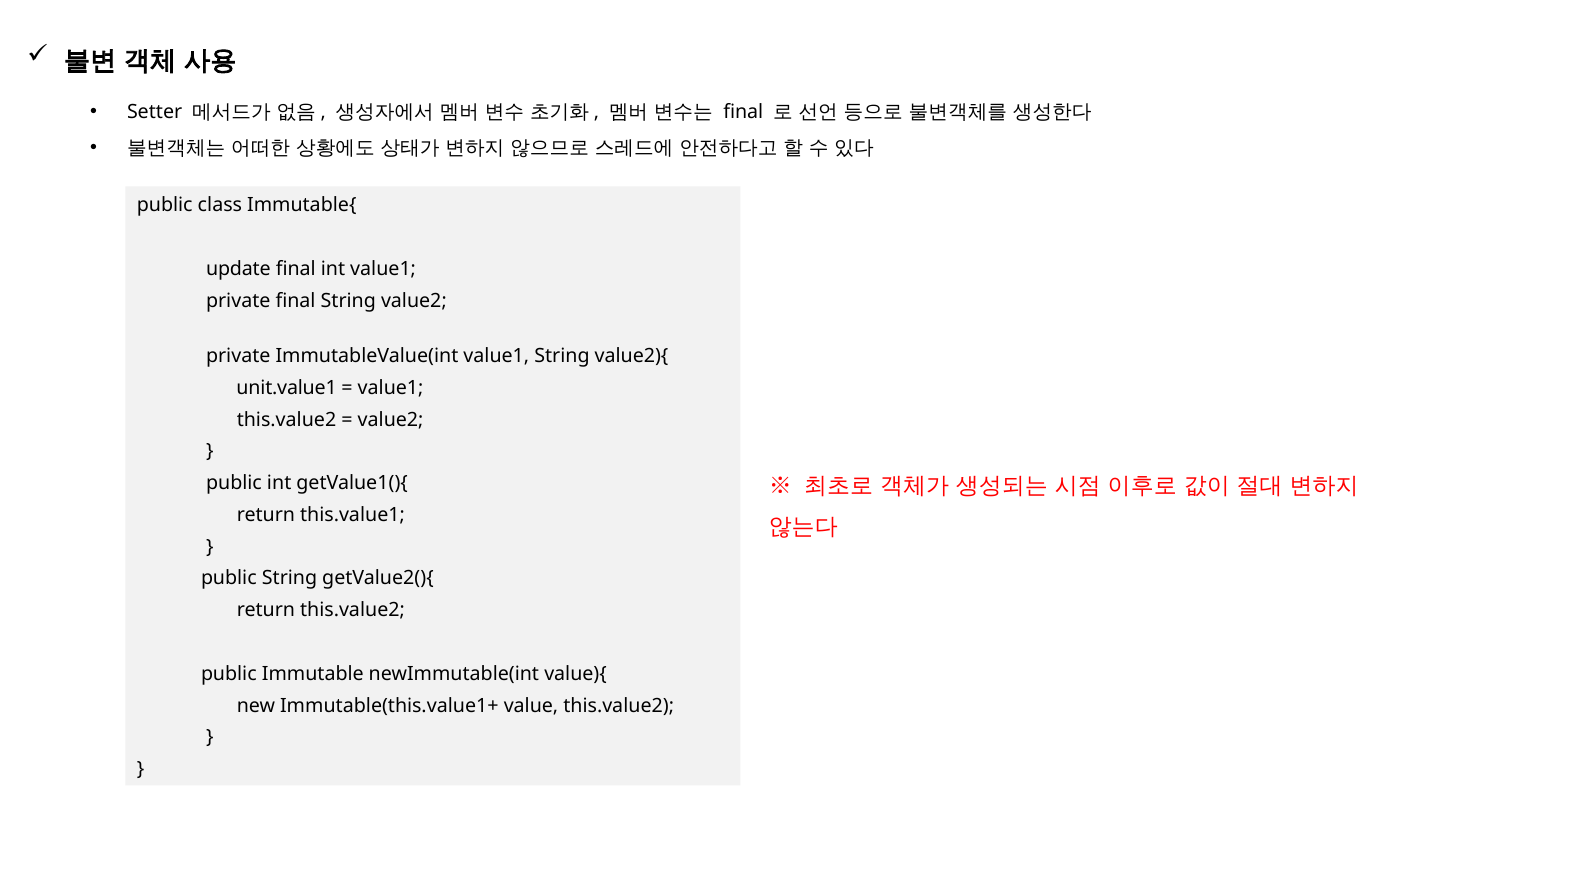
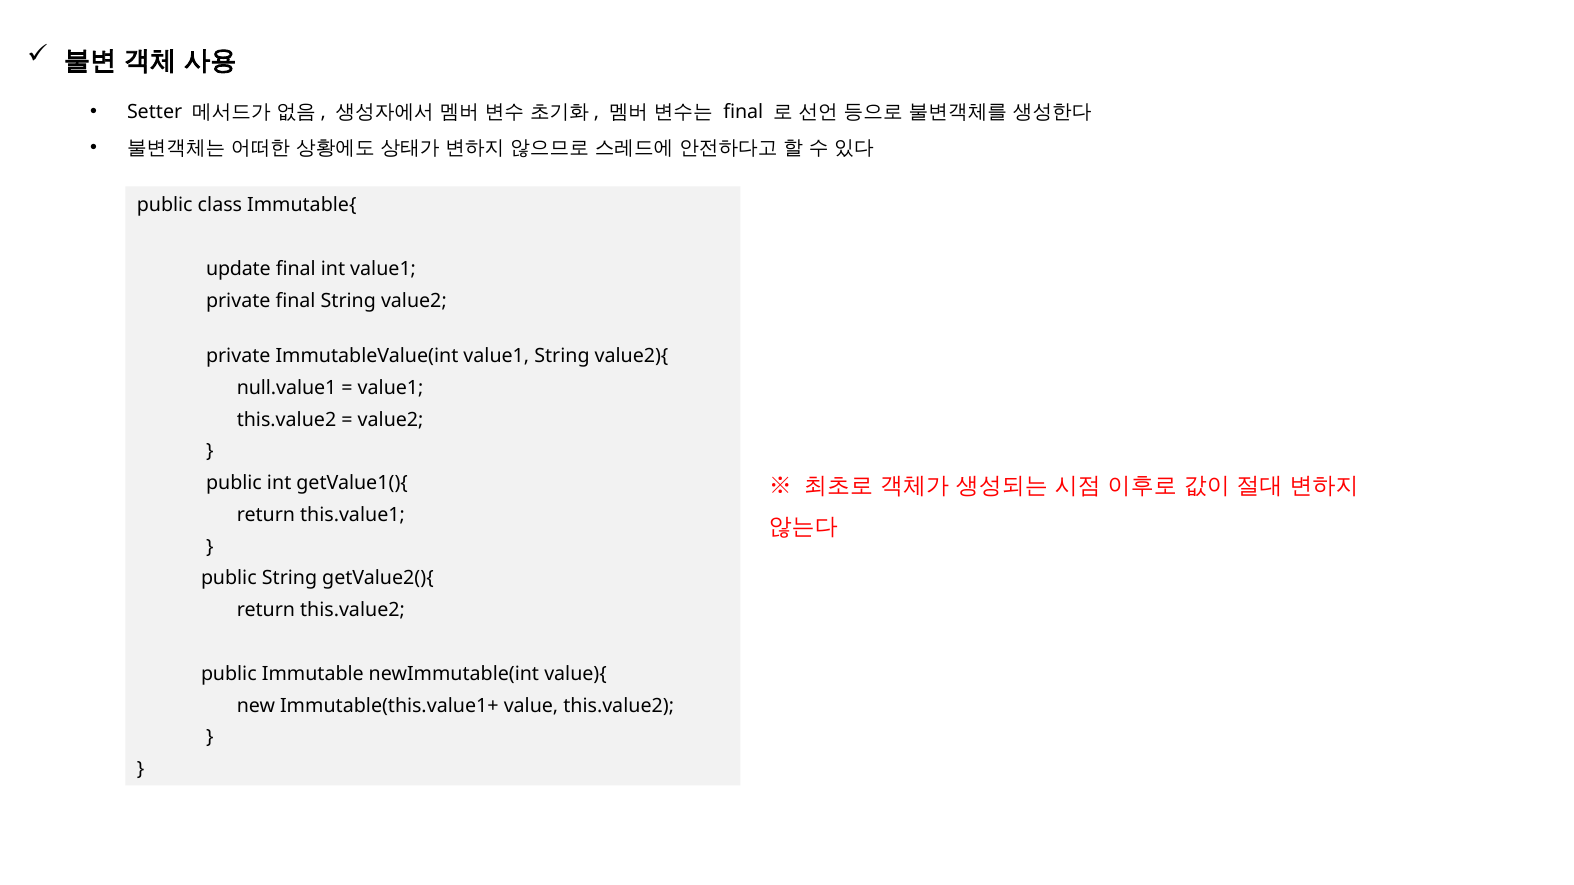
unit.value1: unit.value1 -> null.value1 (287, 388)
